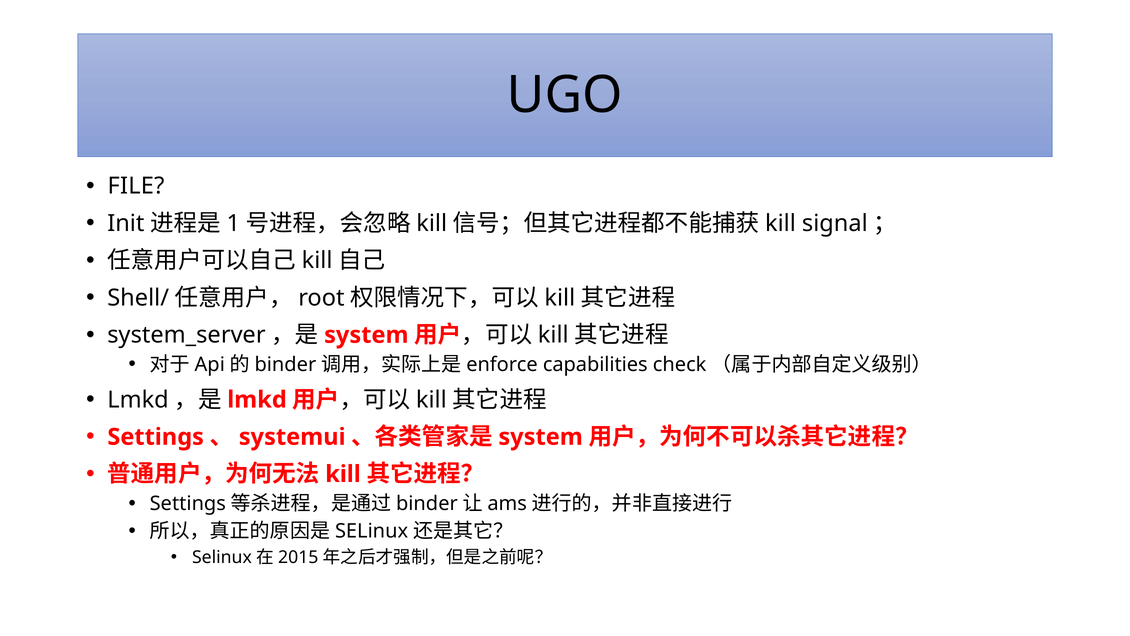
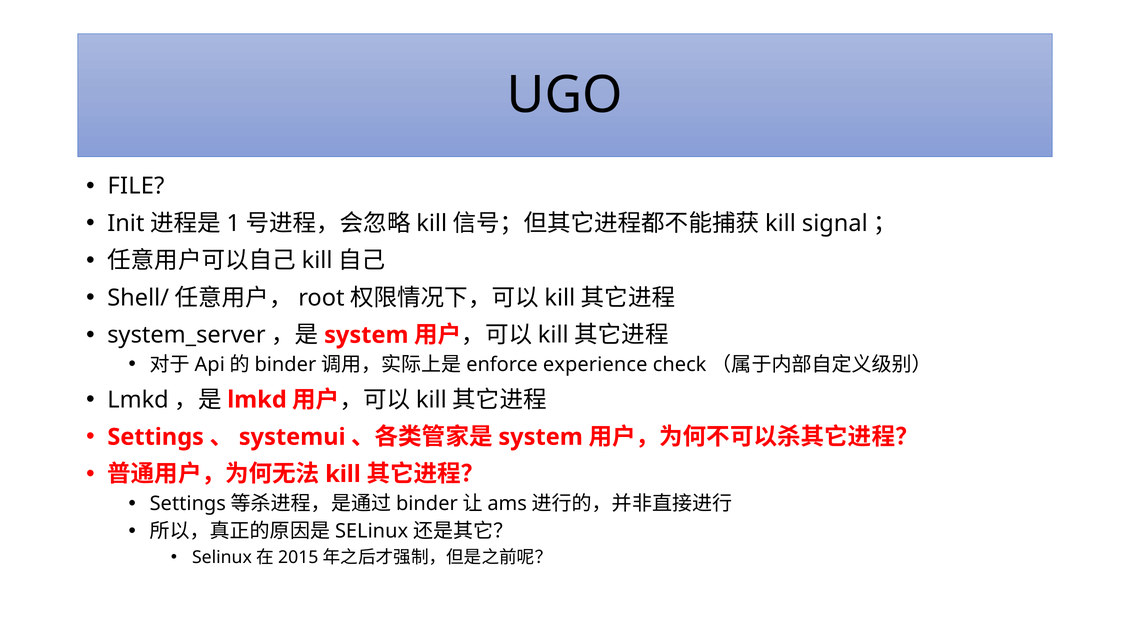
capabilities: capabilities -> experience (595, 364)
